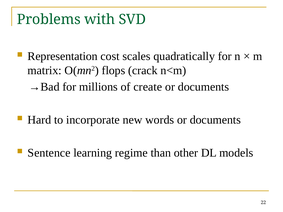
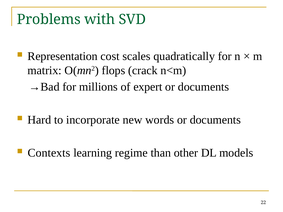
create: create -> expert (148, 87)
Sentence: Sentence -> Contexts (49, 153)
